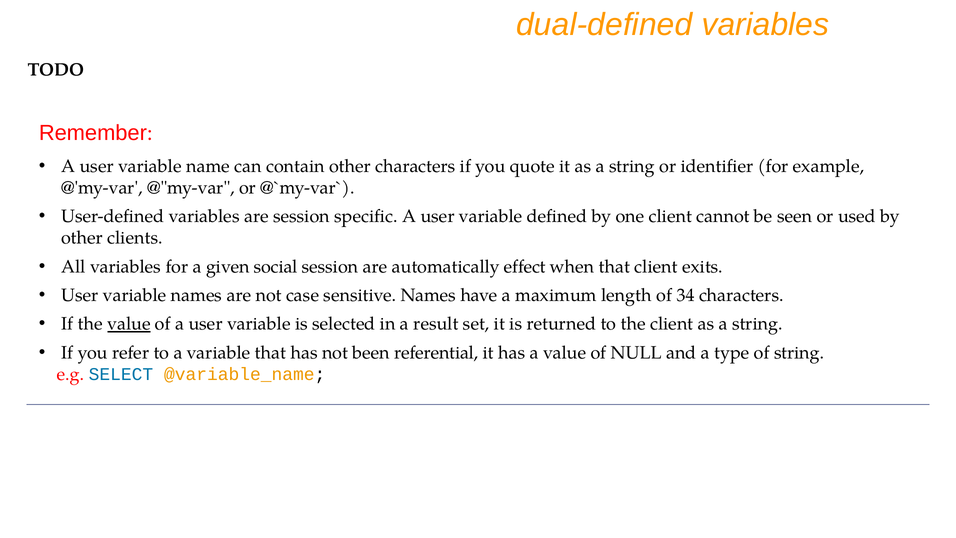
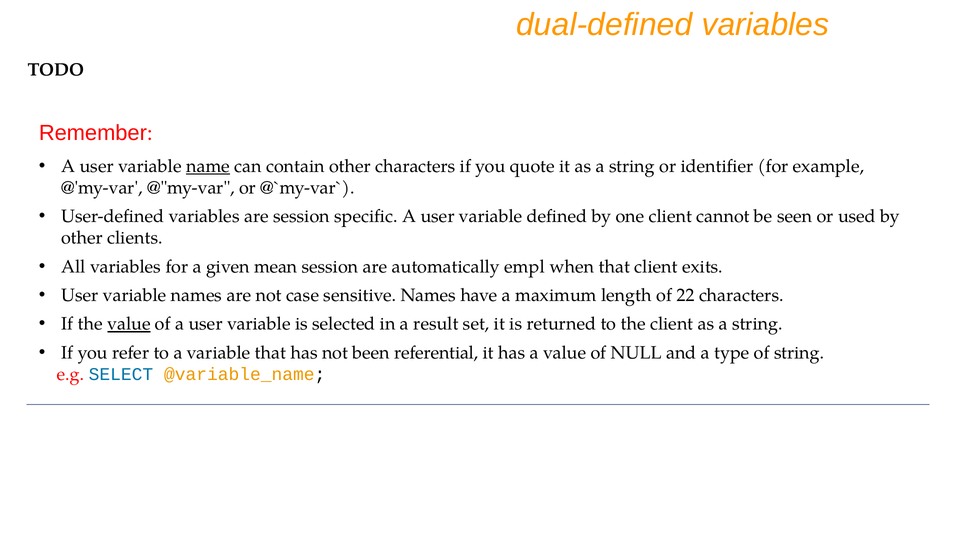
name underline: none -> present (208, 166)
social: social -> mean (276, 267)
effect: effect -> empl (525, 267)
34: 34 -> 22 (686, 295)
